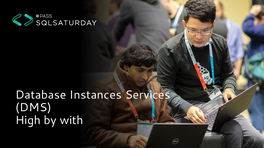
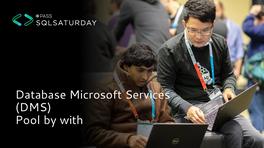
Instances: Instances -> Microsoft (96, 95)
High: High -> Pool (28, 121)
